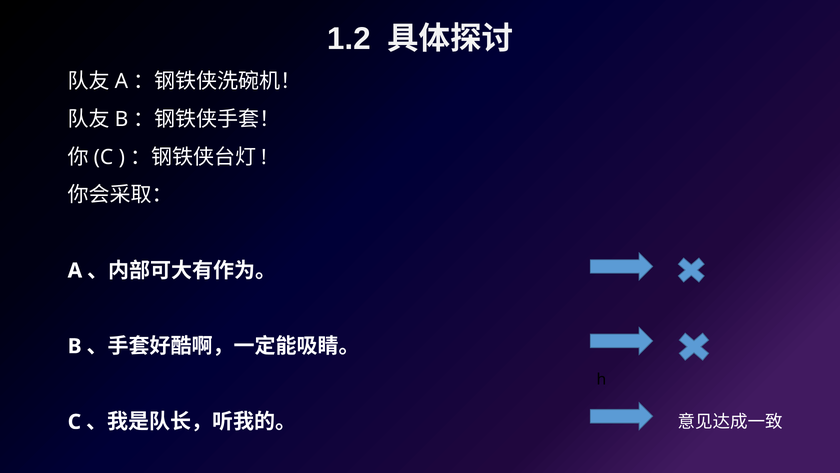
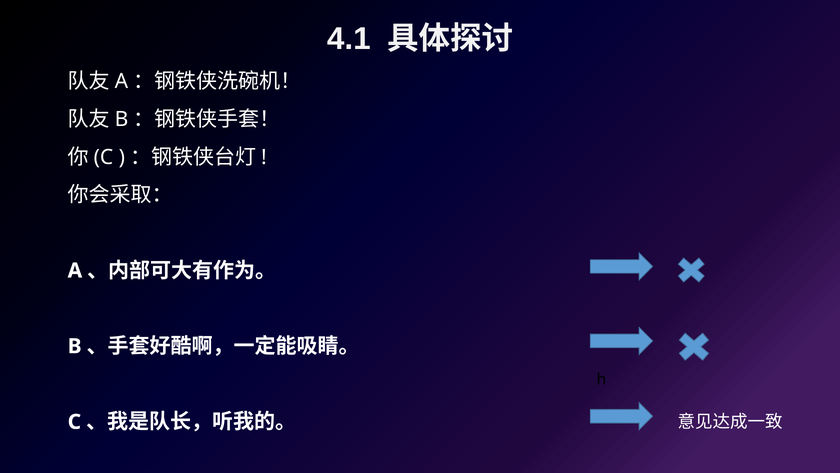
1.2: 1.2 -> 4.1 (349, 39)
